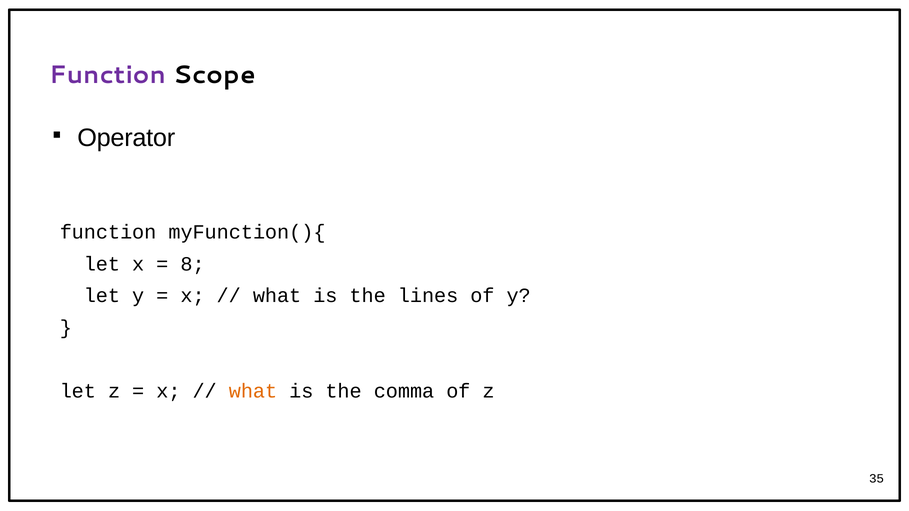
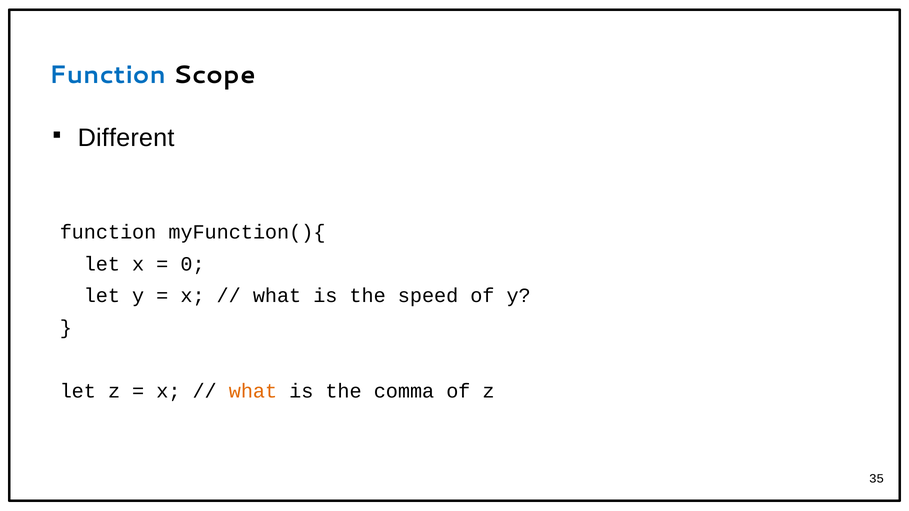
Function colour: purple -> blue (108, 75)
Operator: Operator -> Different (126, 138)
8: 8 -> 0 (193, 264)
lines: lines -> speed (428, 296)
